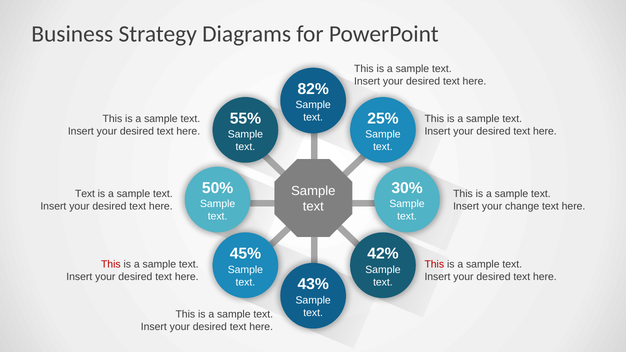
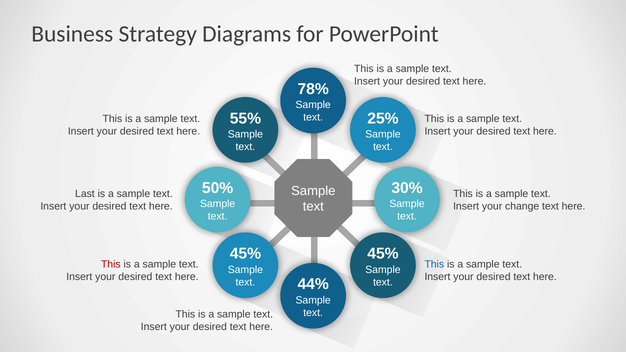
82%: 82% -> 78% (313, 89)
Text: Text -> Last (85, 194)
42%: 42% -> 45% (383, 254)
This colour: red -> blue (434, 264)
43%: 43% -> 44% (313, 284)
